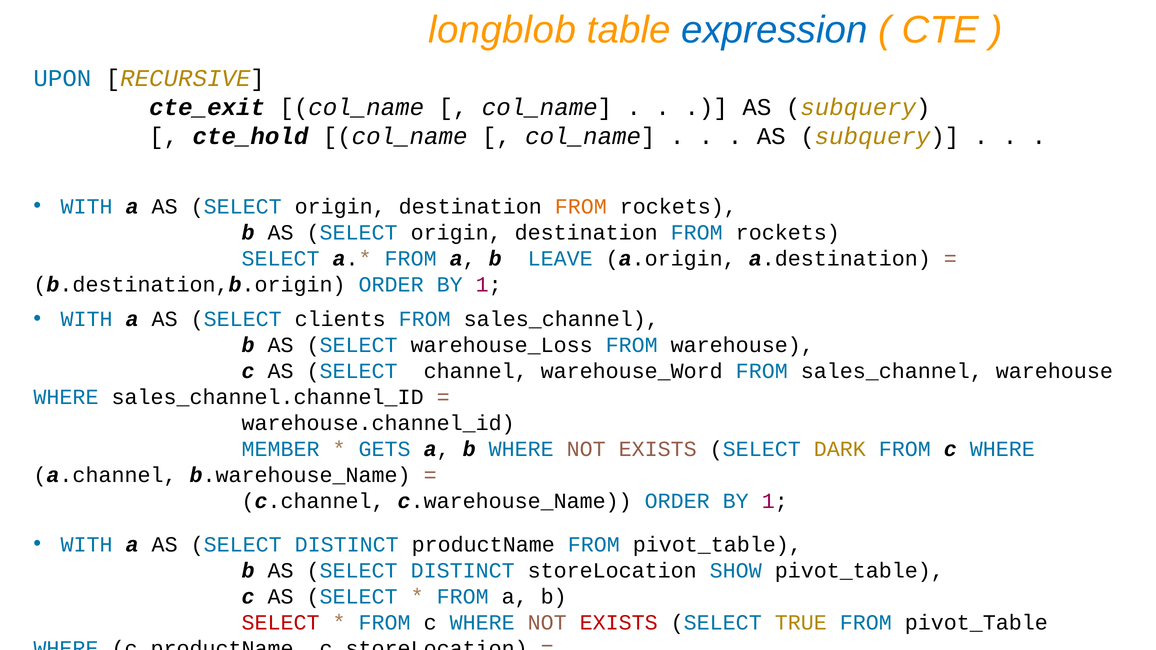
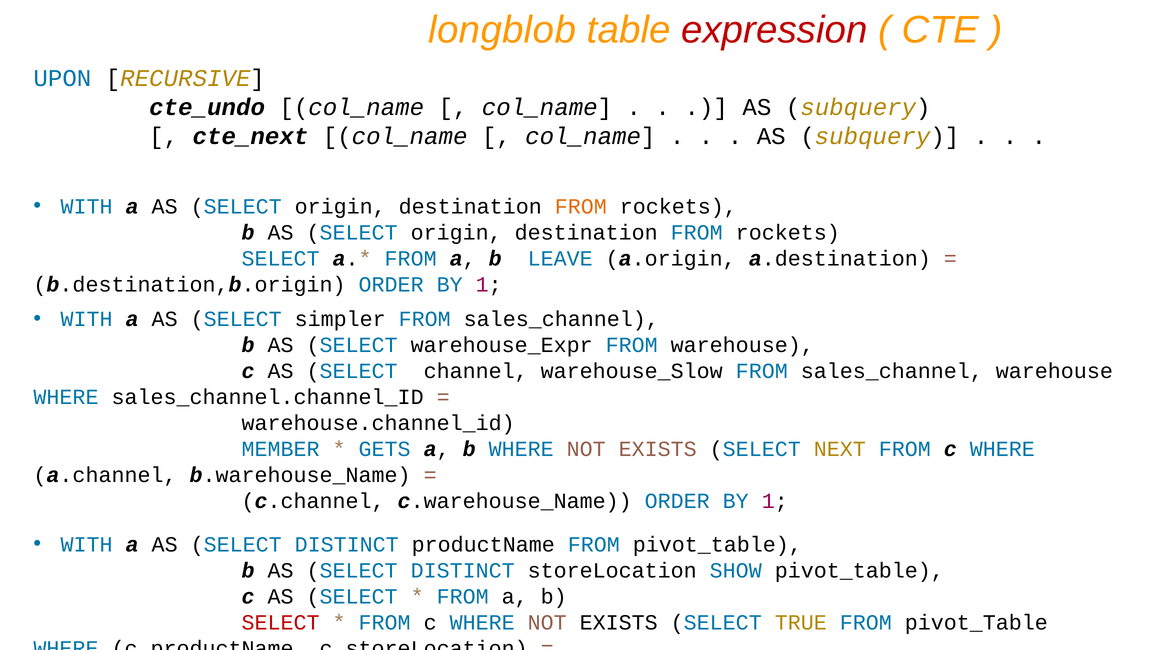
expression colour: blue -> red (774, 30)
cte_exit: cte_exit -> cte_undo (207, 107)
cte_hold: cte_hold -> cte_next (250, 136)
clients: clients -> simpler (340, 319)
warehouse_Loss: warehouse_Loss -> warehouse_Expr (502, 345)
warehouse_Word: warehouse_Word -> warehouse_Slow (632, 371)
DARK: DARK -> NEXT (840, 449)
EXISTS colour: red -> black (619, 623)
